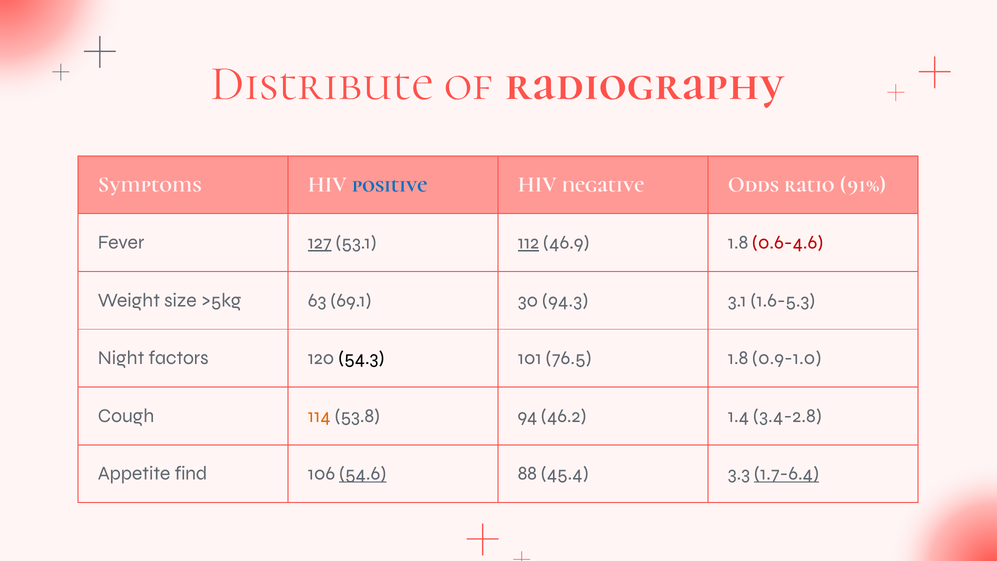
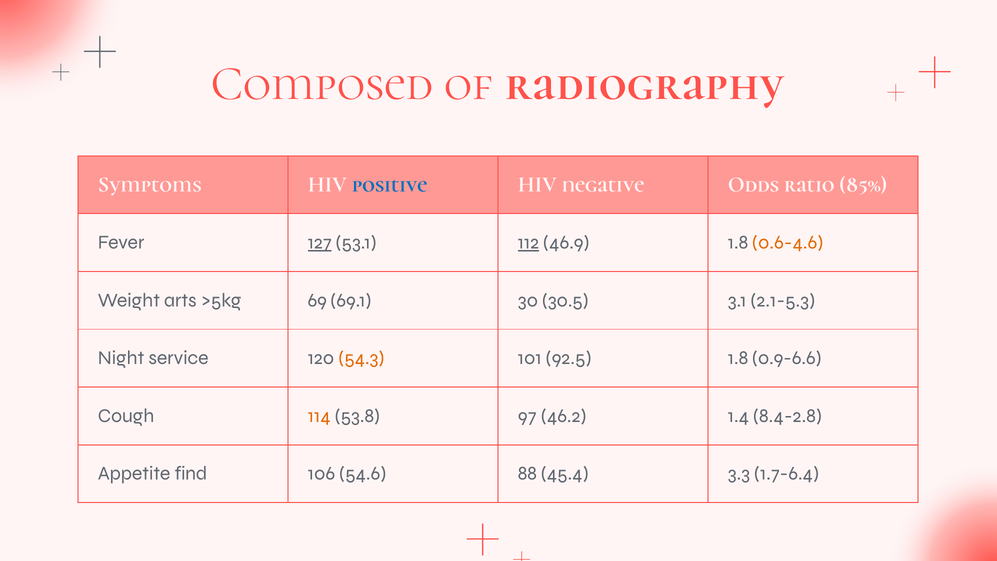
Distribute: Distribute -> Composed (322, 83)
91%: 91% -> 85% (863, 184)
0.6-4.6 colour: red -> orange (788, 242)
size: size -> arts (180, 300)
63: 63 -> 69 (317, 300)
94.3: 94.3 -> 30.5 (565, 300)
1.6-5.3: 1.6-5.3 -> 2.1-5.3 (783, 300)
factors: factors -> service (179, 358)
54.3 colour: black -> orange (361, 358)
76.5: 76.5 -> 92.5 (569, 358)
0.9-1.0: 0.9-1.0 -> 0.9-6.6 (787, 358)
94: 94 -> 97 (527, 416)
3.4-2.8: 3.4-2.8 -> 8.4-2.8 (787, 416)
54.6 underline: present -> none (363, 473)
1.7-6.4 underline: present -> none (787, 473)
